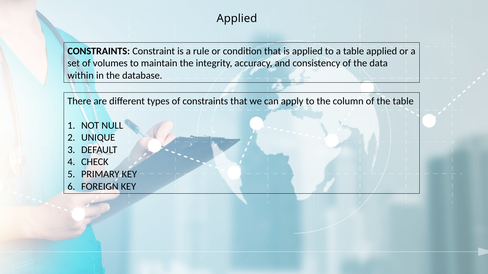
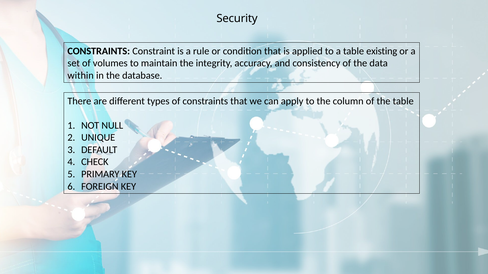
Applied: Applied -> Security (237, 19)
table applied: applied -> existing (382, 51)
